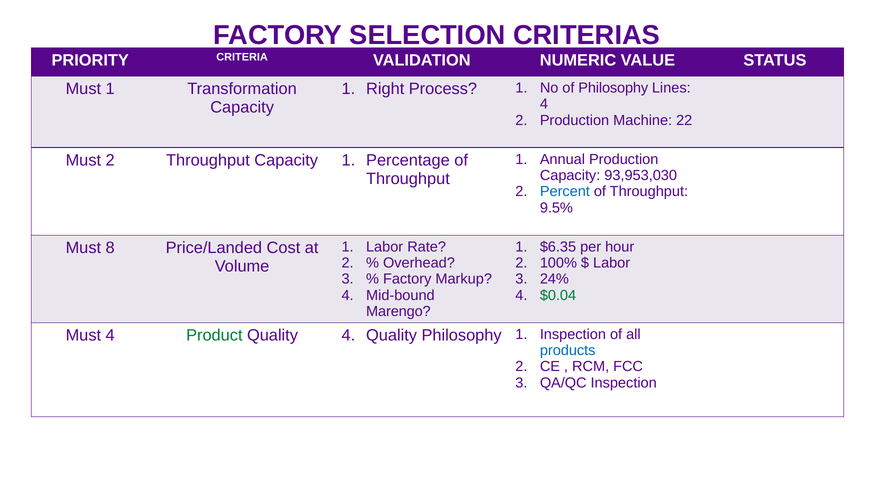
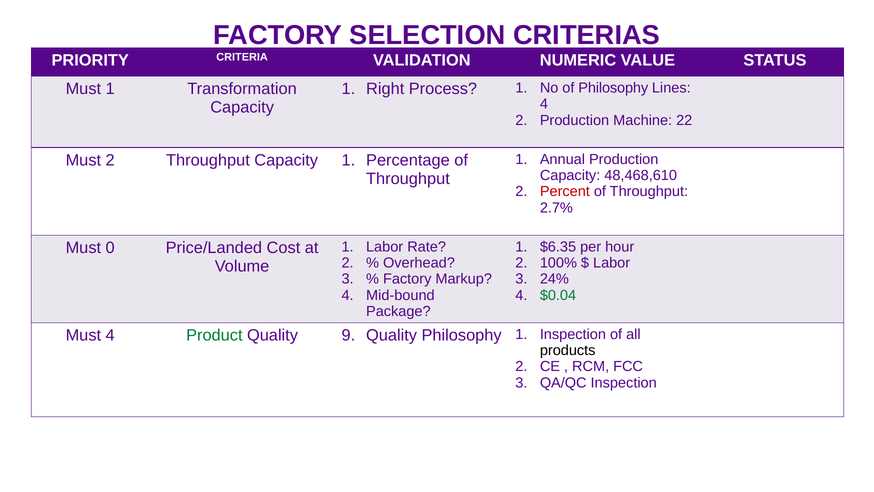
93,953,030: 93,953,030 -> 48,468,610 (641, 175)
Percent colour: blue -> red (565, 191)
9.5%: 9.5% -> 2.7% (556, 208)
8: 8 -> 0 (110, 248)
Marengo: Marengo -> Package (398, 311)
Quality 4: 4 -> 9 (348, 335)
products colour: blue -> black (568, 350)
